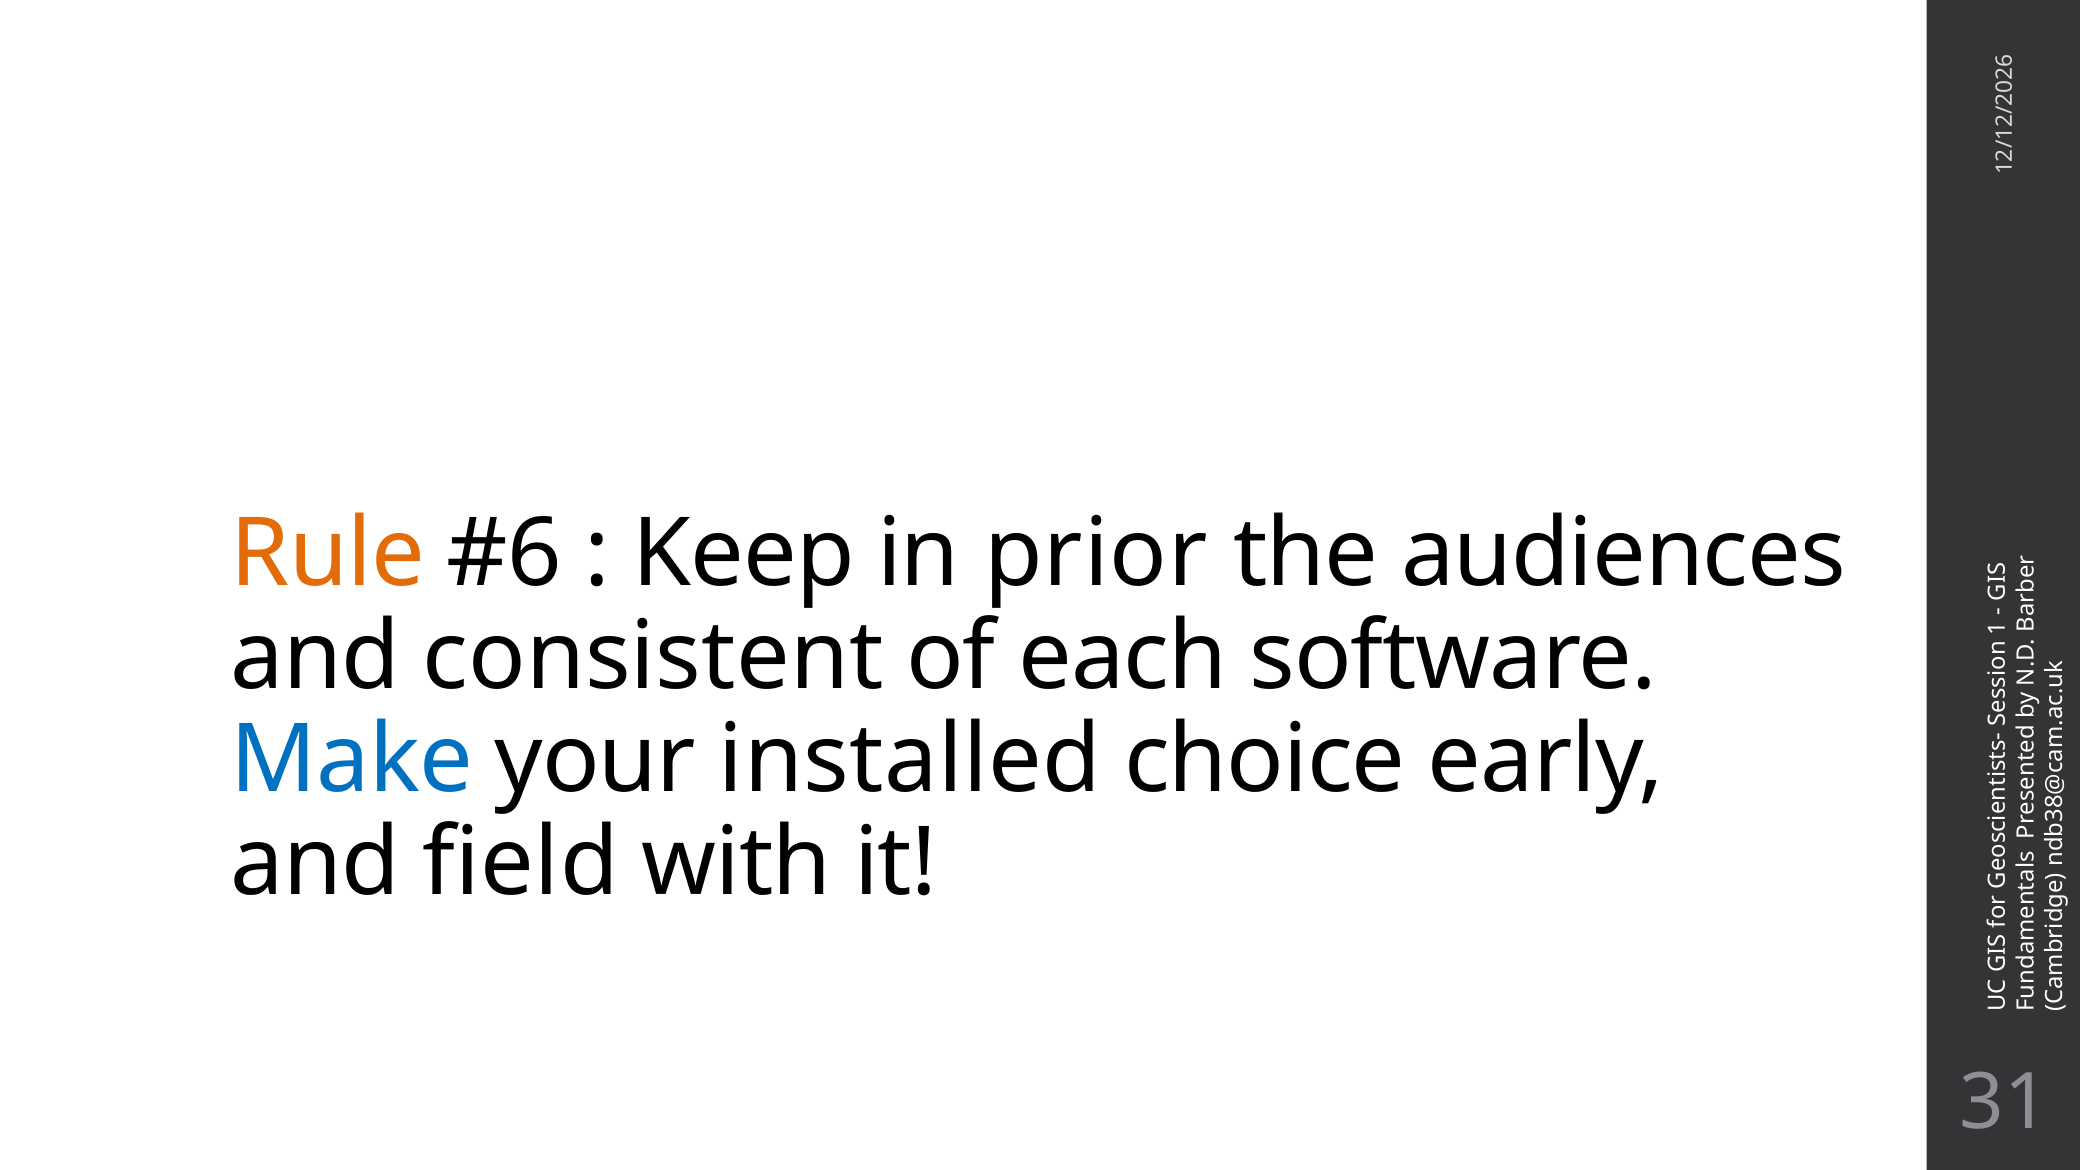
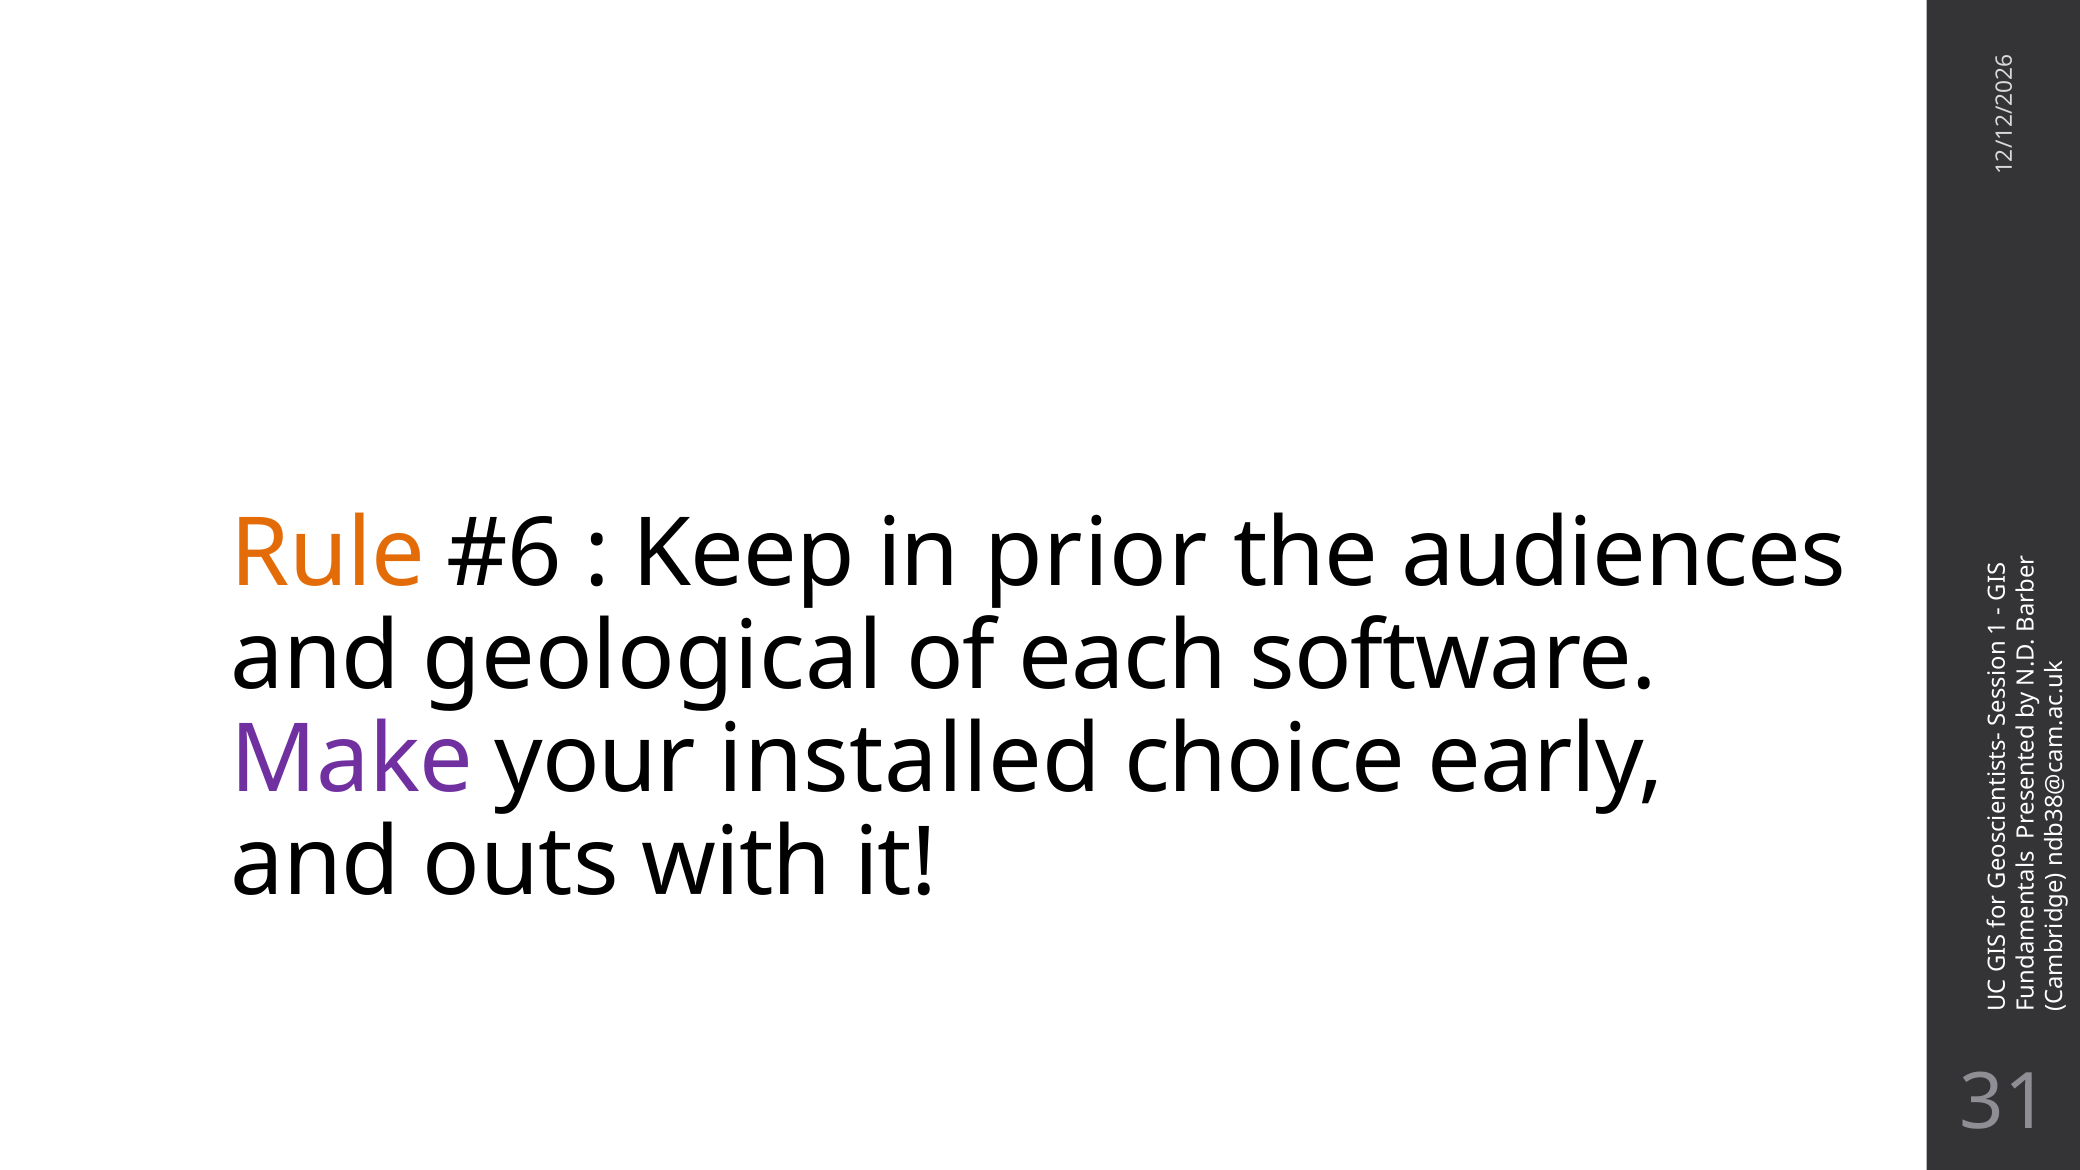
consistent: consistent -> geological (653, 657)
Make colour: blue -> purple (352, 760)
field: field -> outs (521, 863)
